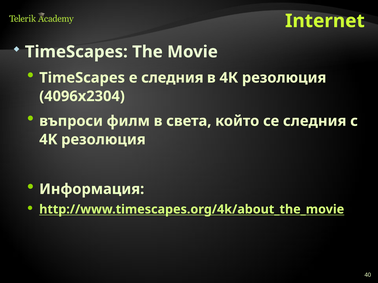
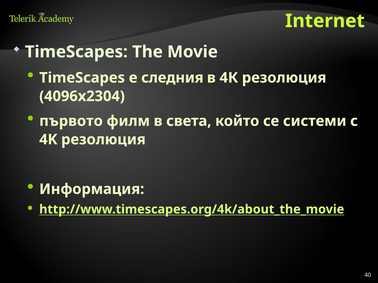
въпроси: въпроси -> първото (71, 121)
се следния: следния -> системи (315, 121)
